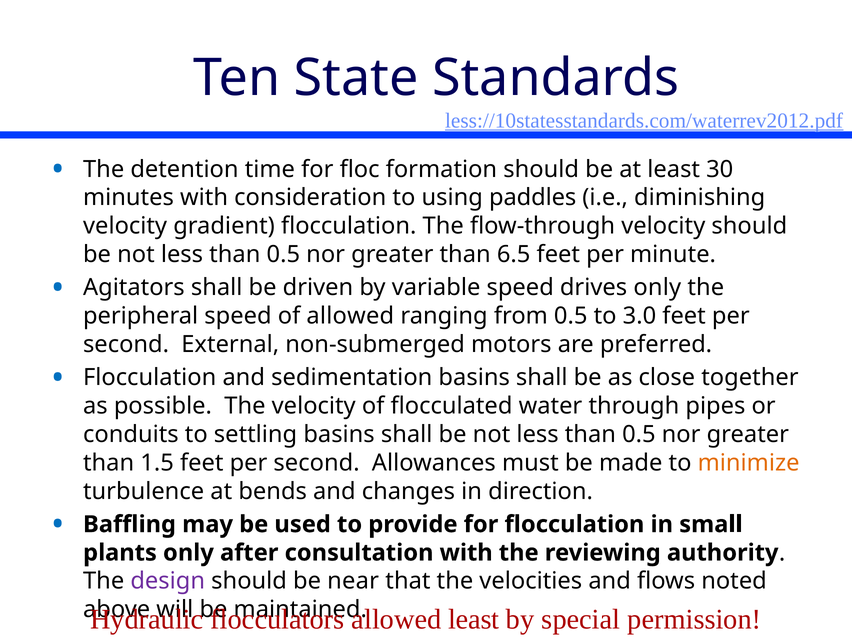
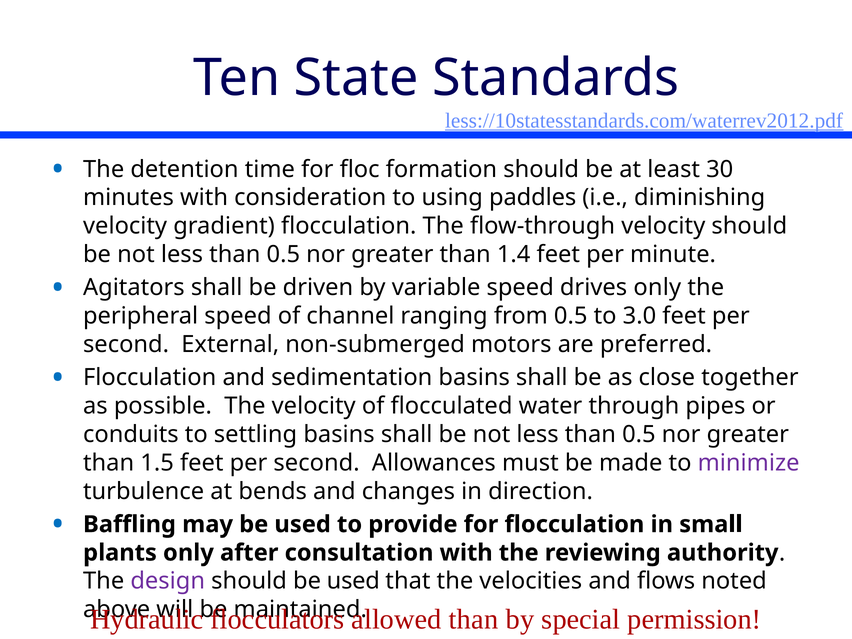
6.5: 6.5 -> 1.4 (514, 254)
of allowed: allowed -> channel (350, 316)
minimize colour: orange -> purple (749, 463)
should be near: near -> used (353, 581)
allowed least: least -> than (473, 619)
